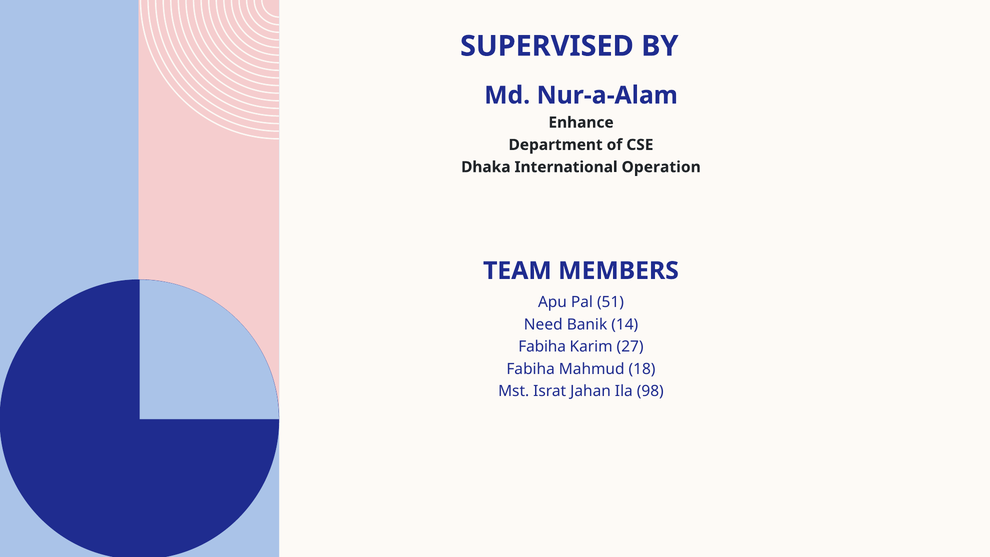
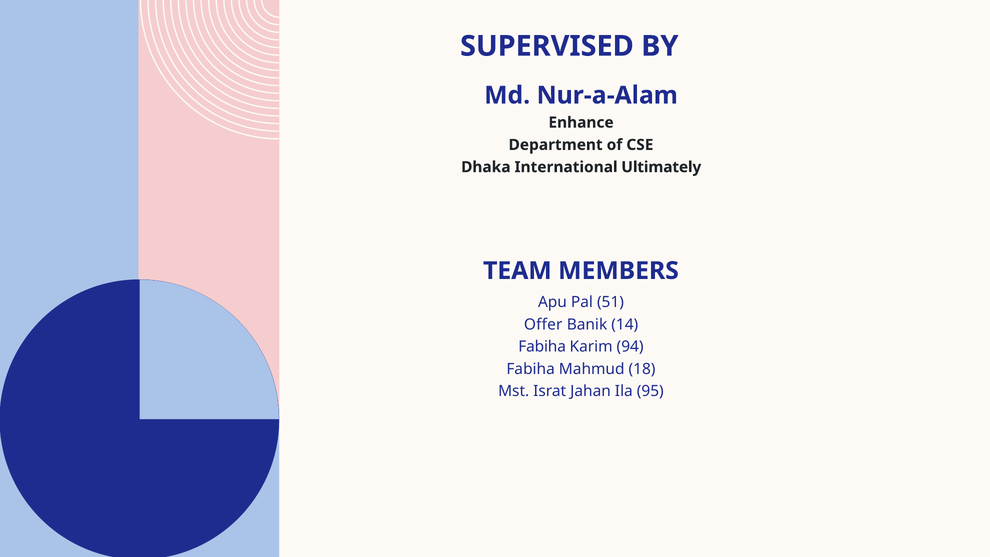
Operation: Operation -> Ultimately (661, 167)
Need: Need -> Offer (543, 324)
27: 27 -> 94 (630, 347)
98: 98 -> 95 (650, 391)
